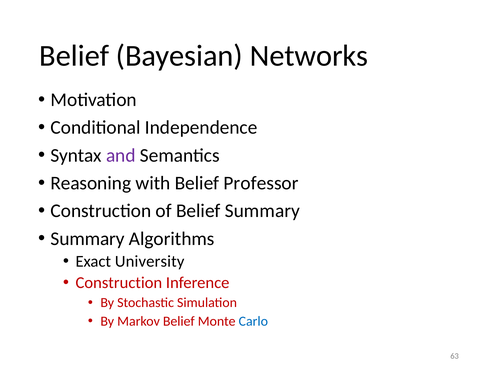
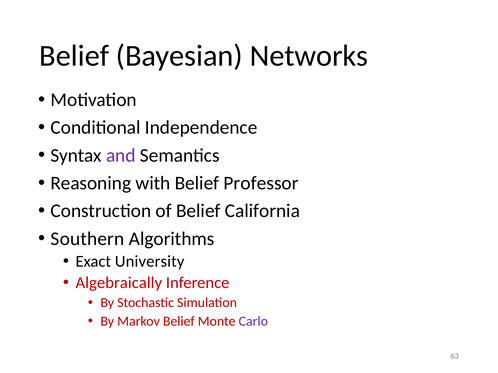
Belief Summary: Summary -> California (262, 211)
Summary: Summary -> Southern (88, 239)
Construction: Construction -> Algebraically (119, 283)
Carlo colour: blue -> purple (253, 322)
